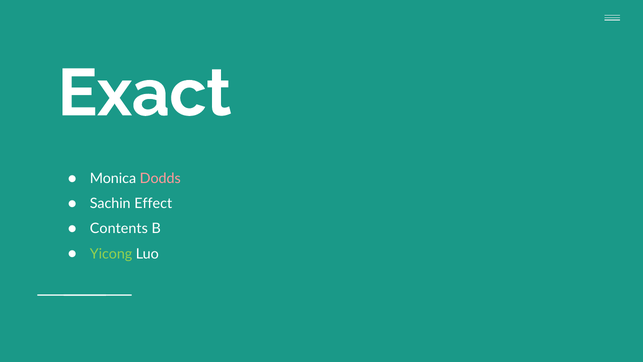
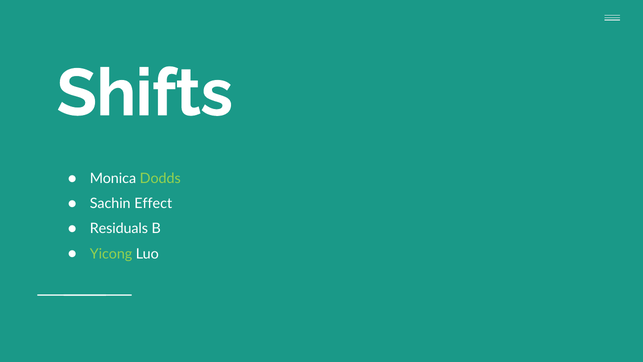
Exact: Exact -> Shifts (145, 93)
Dodds colour: pink -> light green (160, 178)
Contents: Contents -> Residuals (119, 229)
